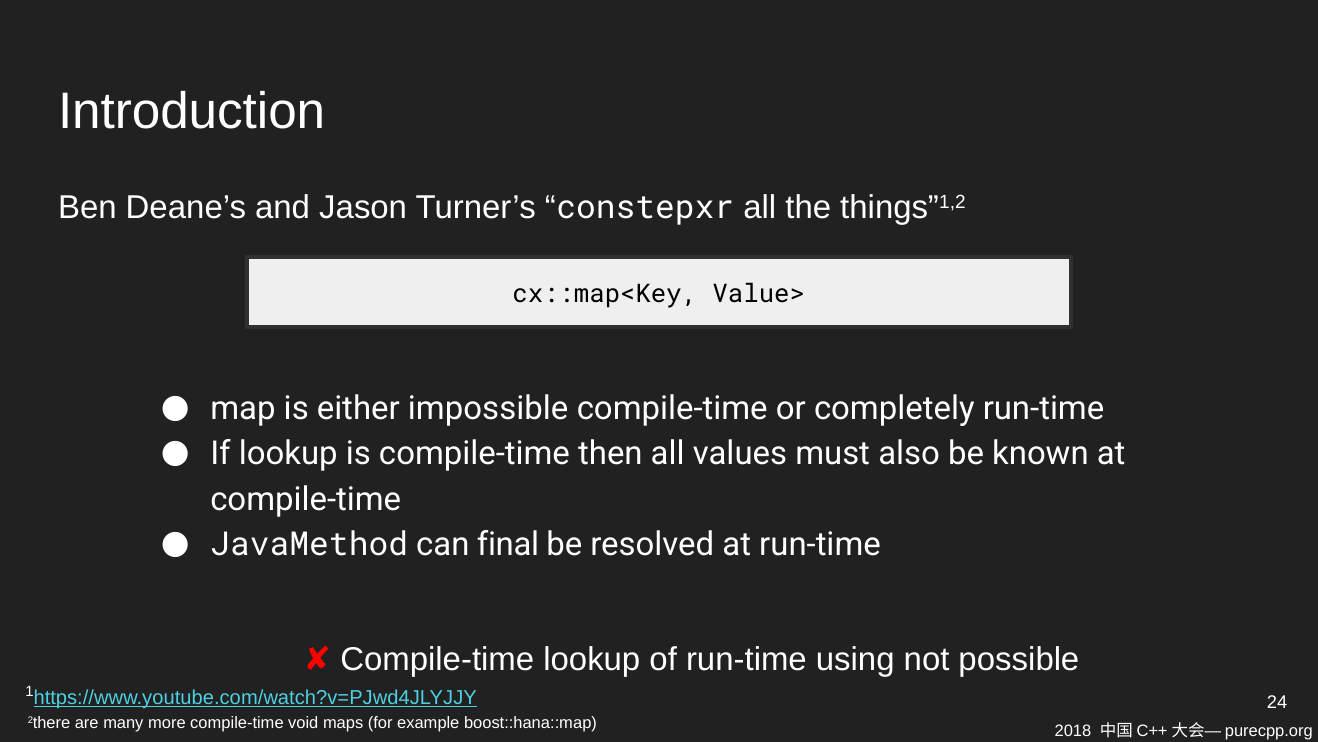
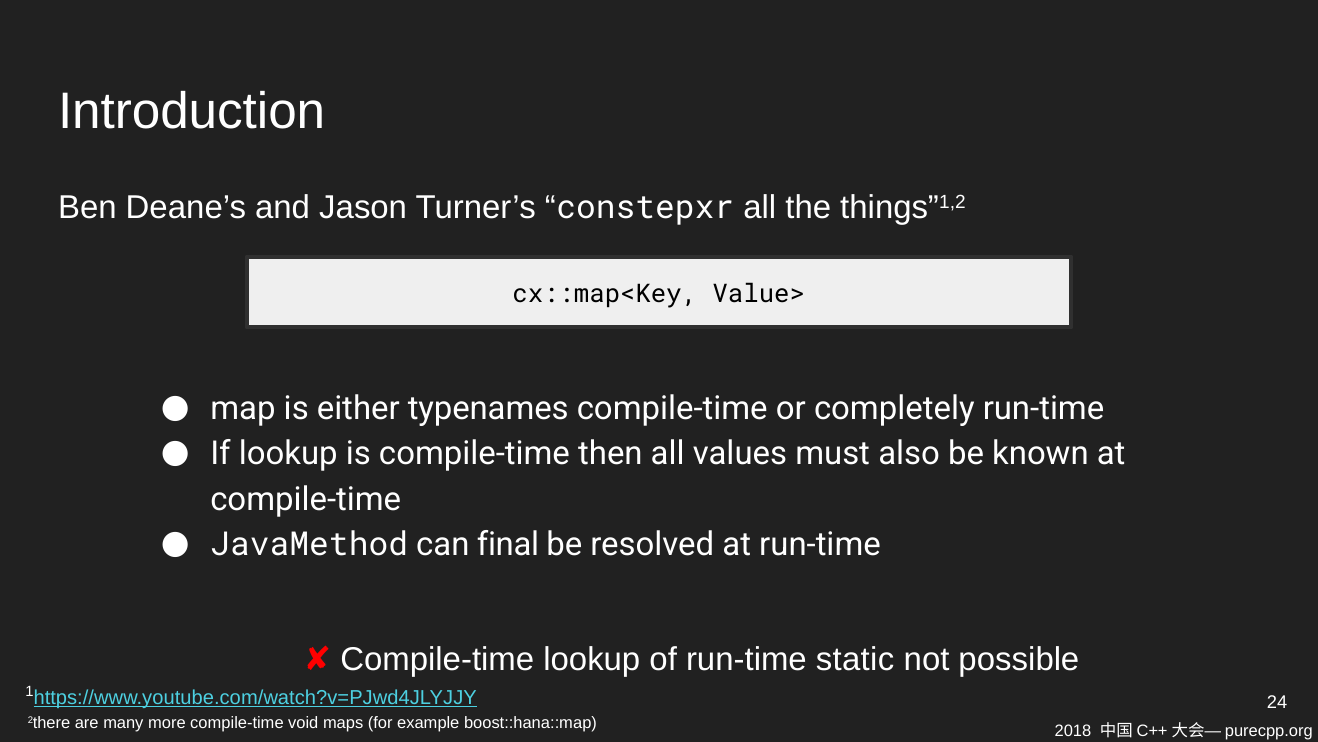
impossible: impossible -> typenames (488, 408)
using: using -> static (855, 659)
